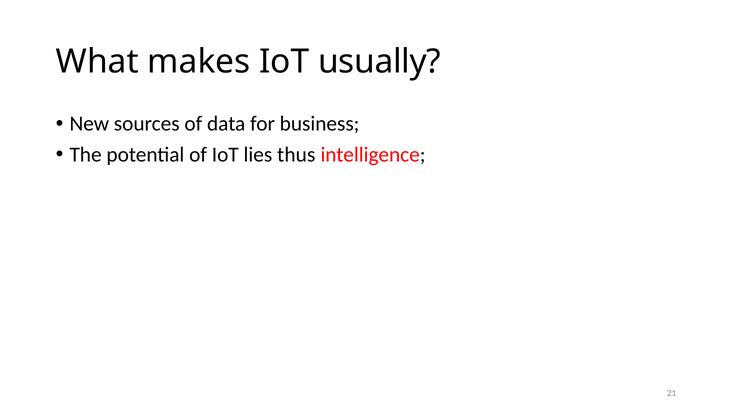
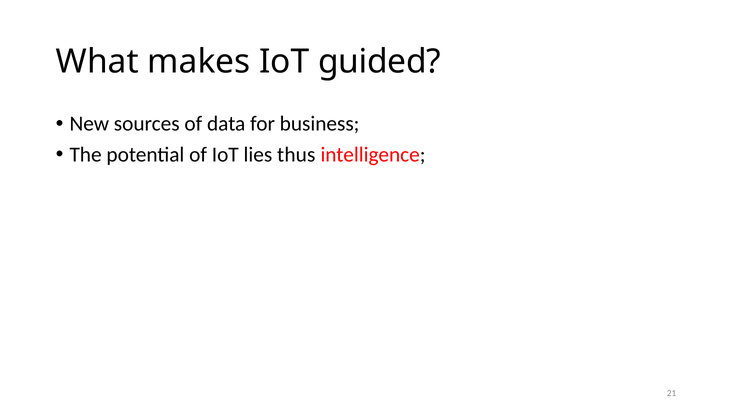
usually: usually -> guided (380, 61)
